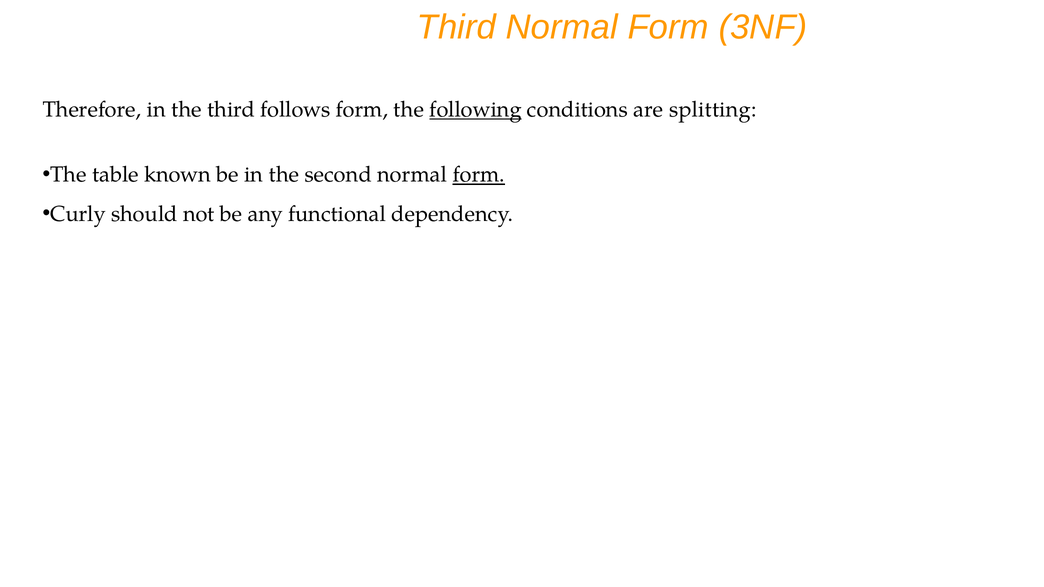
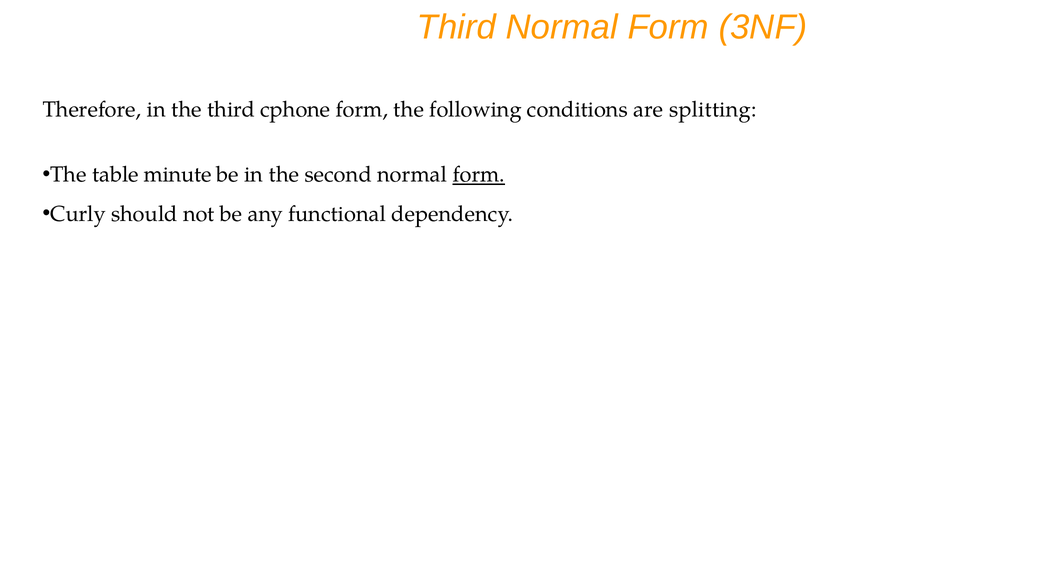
follows: follows -> cphone (295, 110)
following underline: present -> none (476, 110)
known: known -> minute (178, 175)
